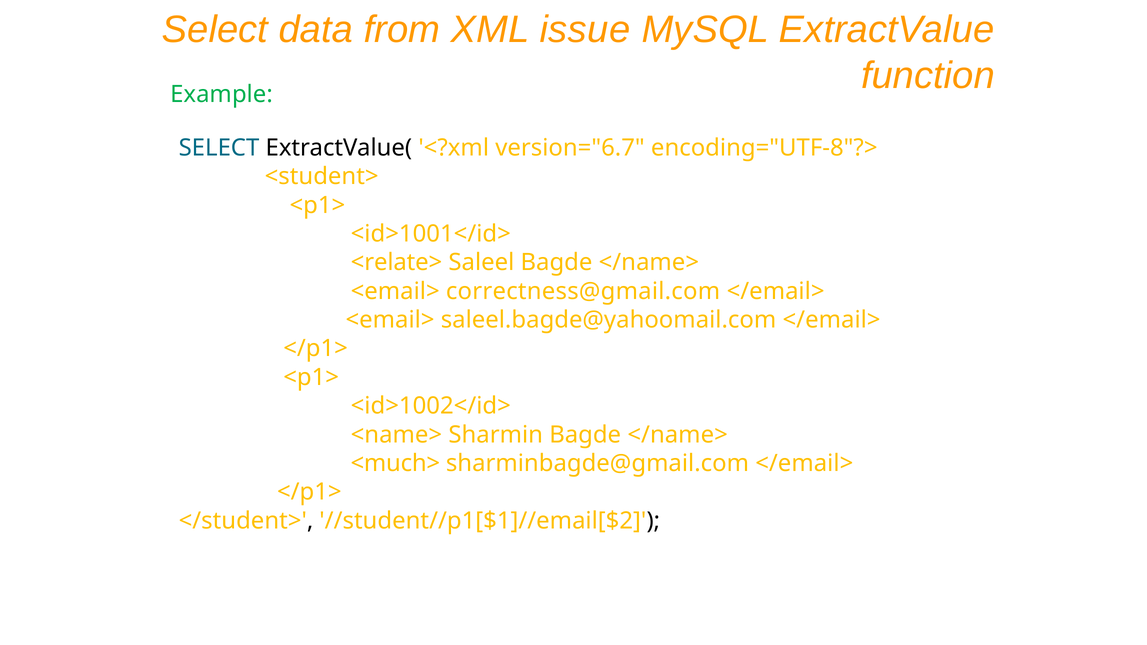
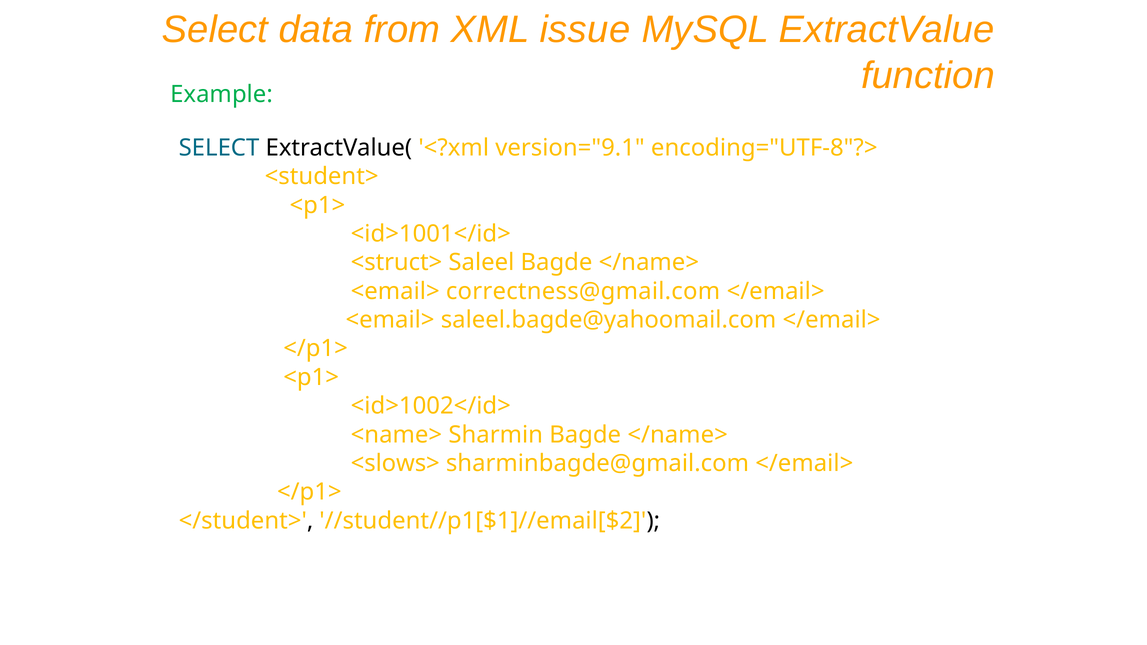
version="6.7: version="6.7 -> version="9.1 (570, 148)
<relate>: <relate> -> <struct> (396, 263)
<much>: <much> -> <slows> (395, 463)
